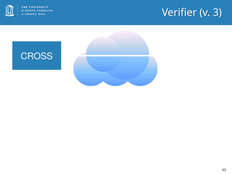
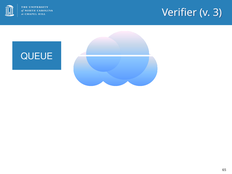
CROSS: CROSS -> QUEUE (37, 56)
